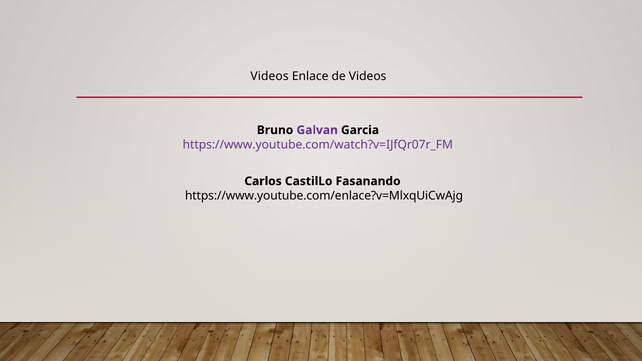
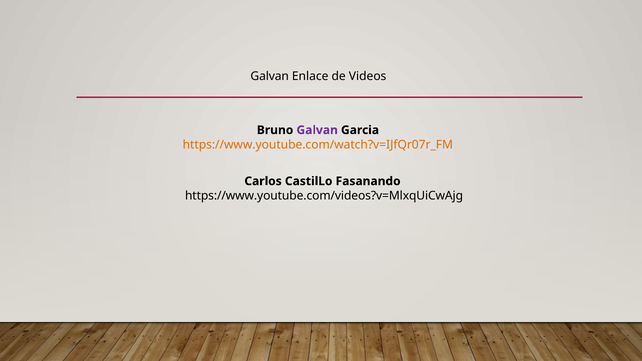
Videos: Videos -> Galvan (270, 76)
https://www.youtube.com/watch?v=IJfQr07r_FM colour: purple -> orange (318, 145)
https://www.youtube.com/enlace?v=MlxqUiCwAjg: https://www.youtube.com/enlace?v=MlxqUiCwAjg -> https://www.youtube.com/videos?v=MlxqUiCwAjg (324, 196)
